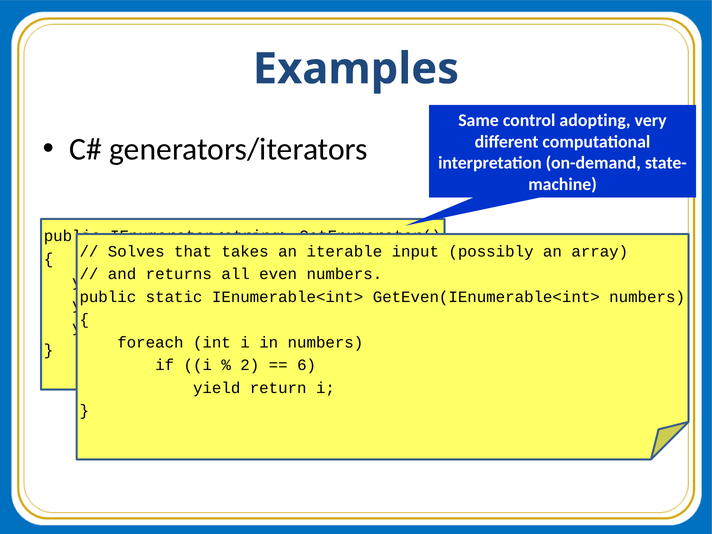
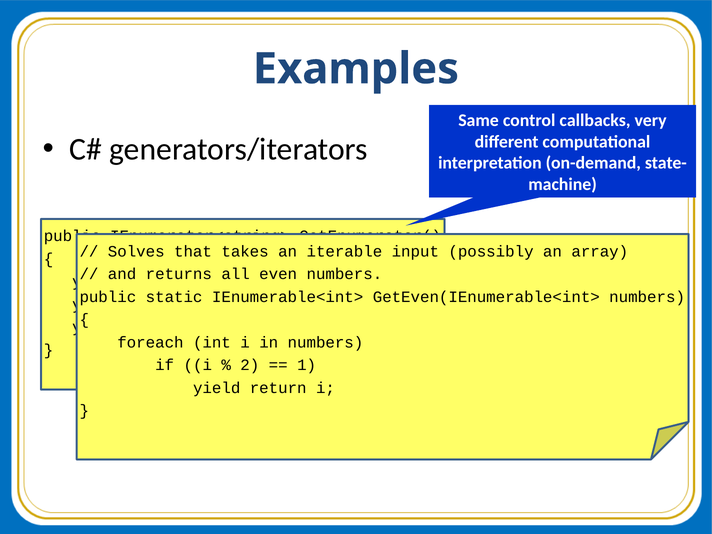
adopting: adopting -> callbacks (595, 120)
6: 6 -> 1 (307, 365)
